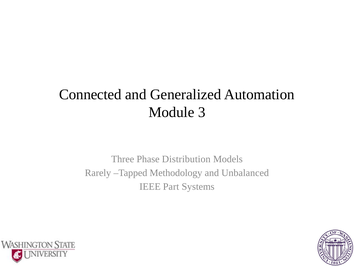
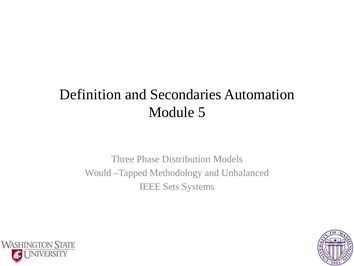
Connected: Connected -> Definition (90, 94)
Generalized: Generalized -> Secondaries (186, 94)
3: 3 -> 5 (202, 112)
Rarely: Rarely -> Would (98, 173)
Part: Part -> Sets (171, 186)
